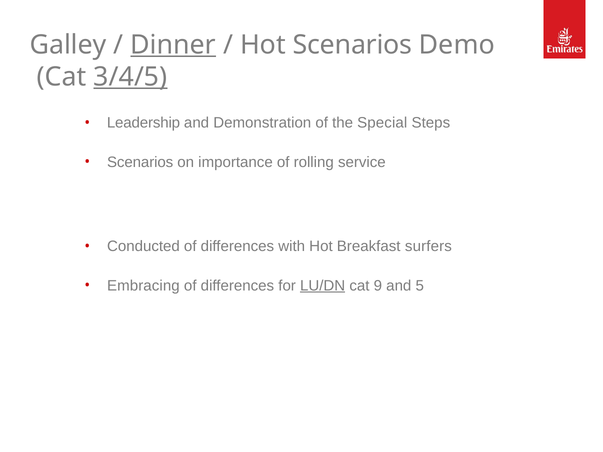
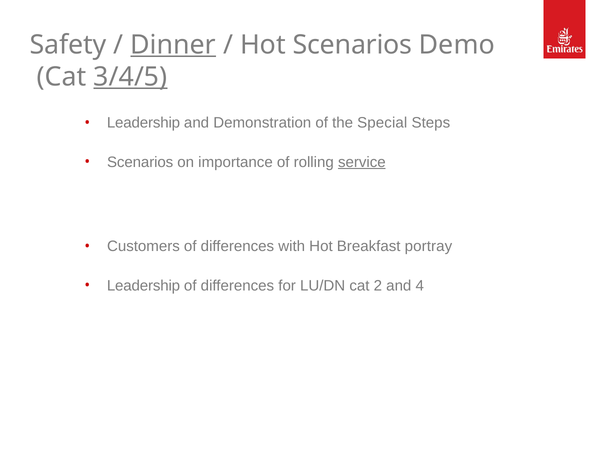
Galley: Galley -> Safety (68, 45)
service underline: none -> present (362, 162)
Conducted: Conducted -> Customers (143, 247)
surfers: surfers -> portray (428, 247)
Embracing: Embracing -> Leadership (144, 286)
LU/DN underline: present -> none (323, 286)
9: 9 -> 2 (378, 286)
5: 5 -> 4 (420, 286)
